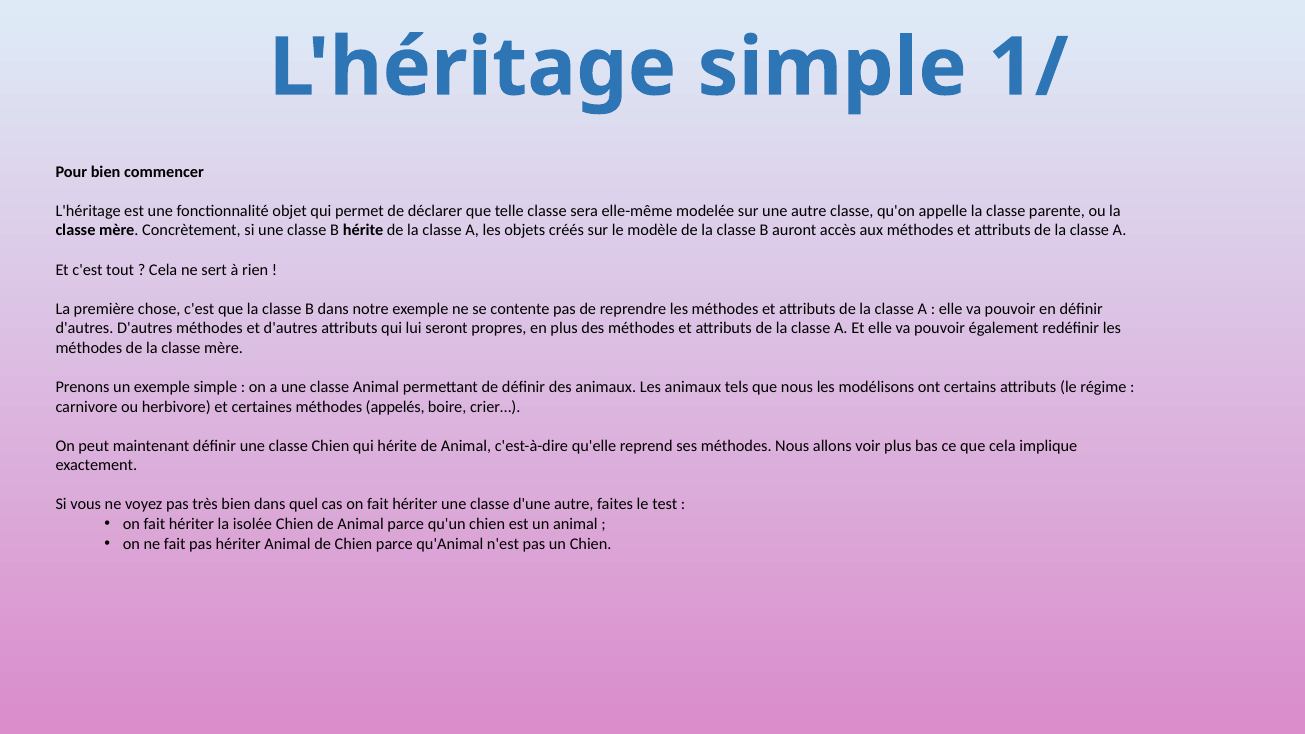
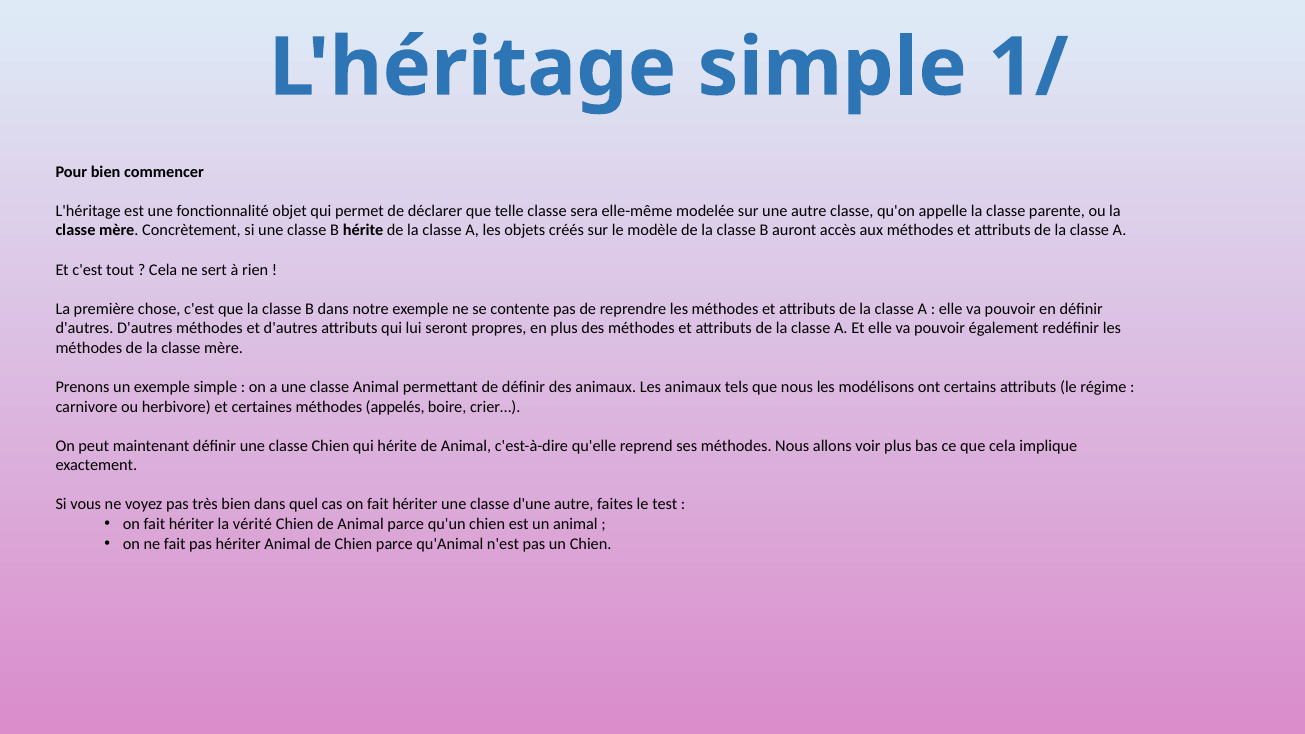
isolée: isolée -> vérité (252, 524)
